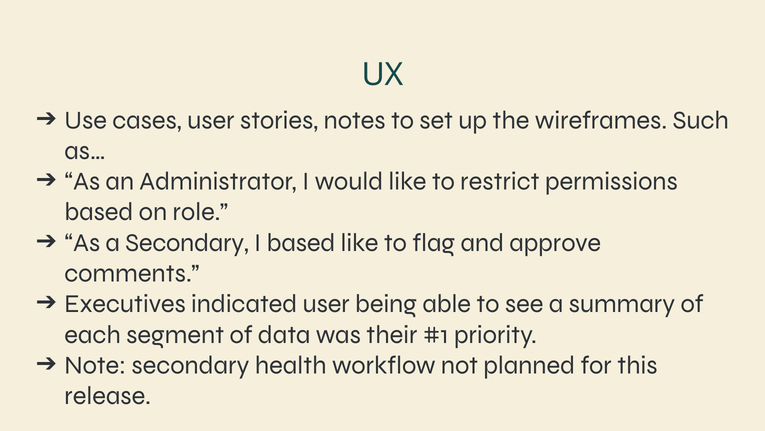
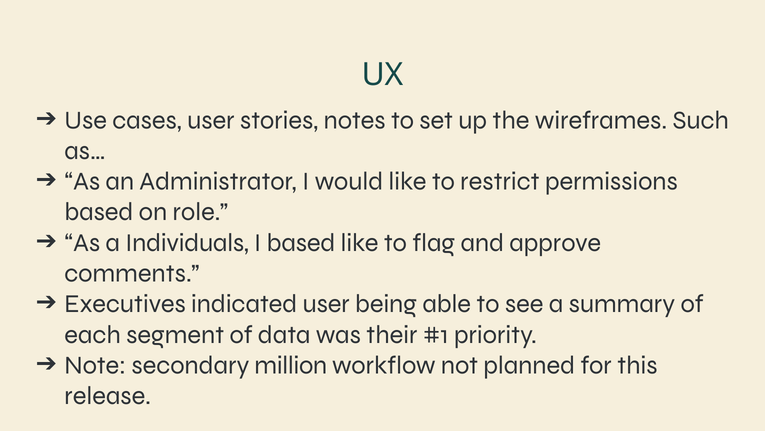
a Secondary: Secondary -> Individuals (187, 242)
health: health -> million (291, 365)
